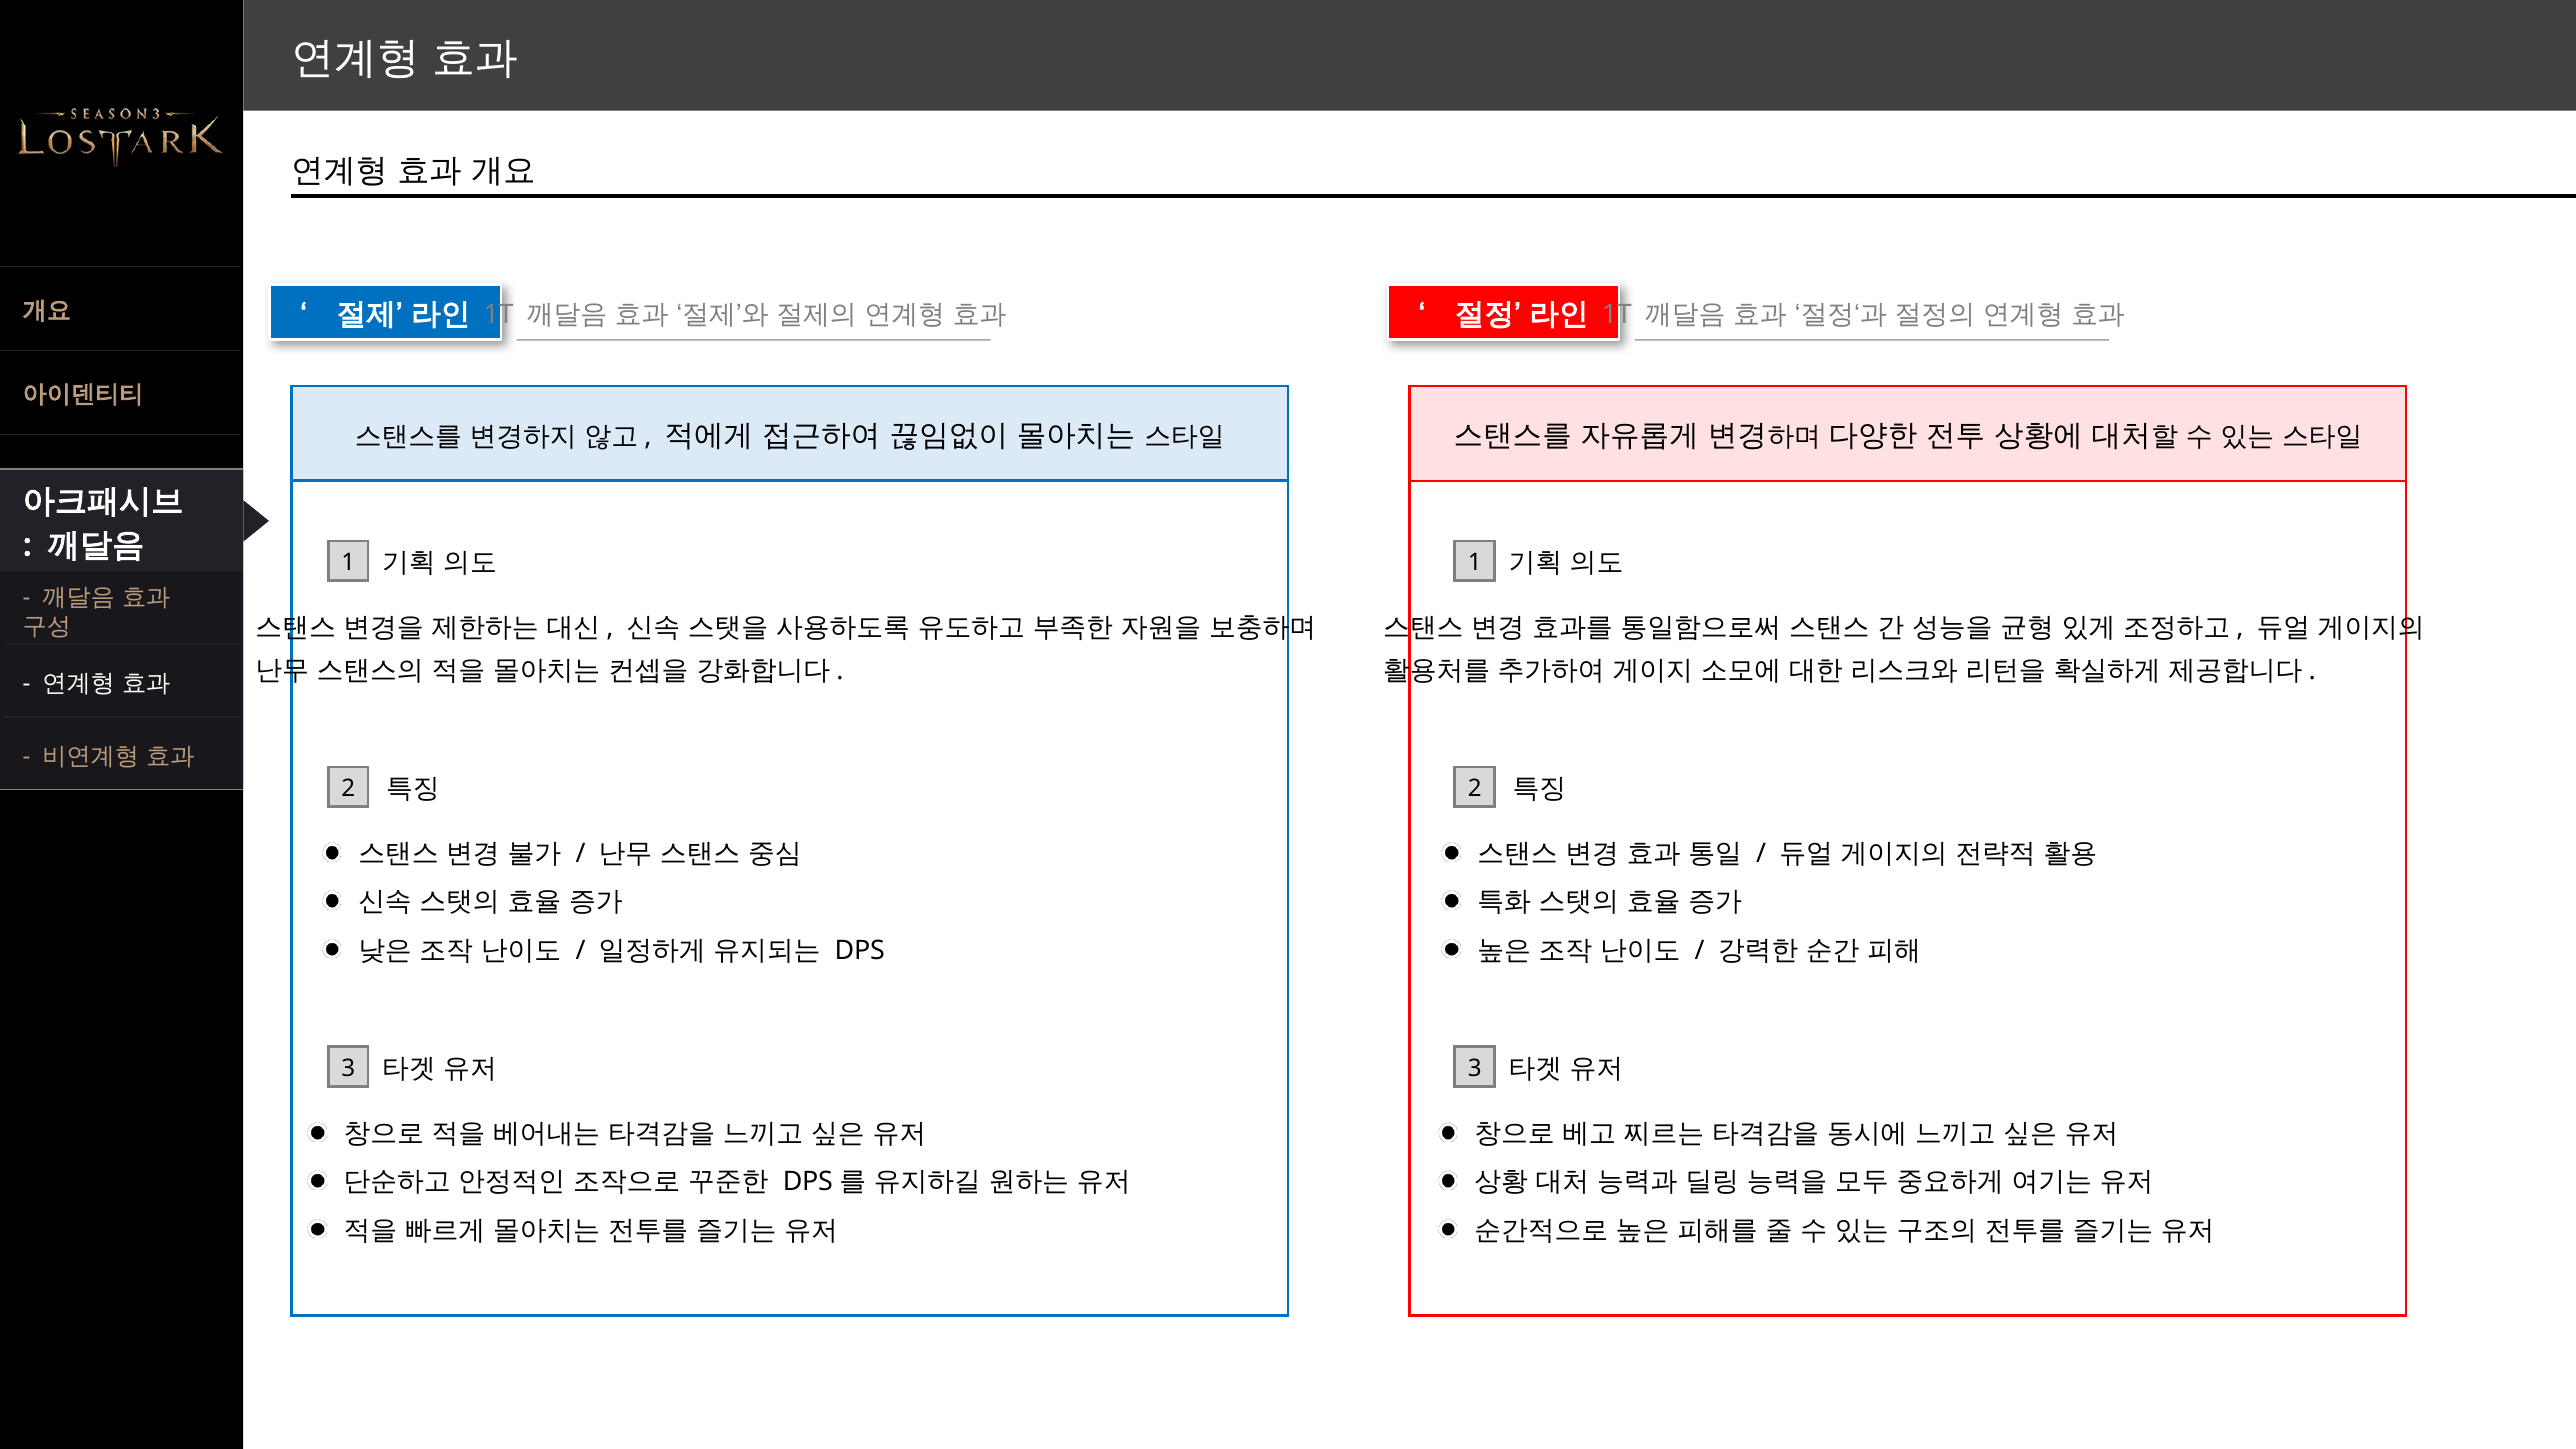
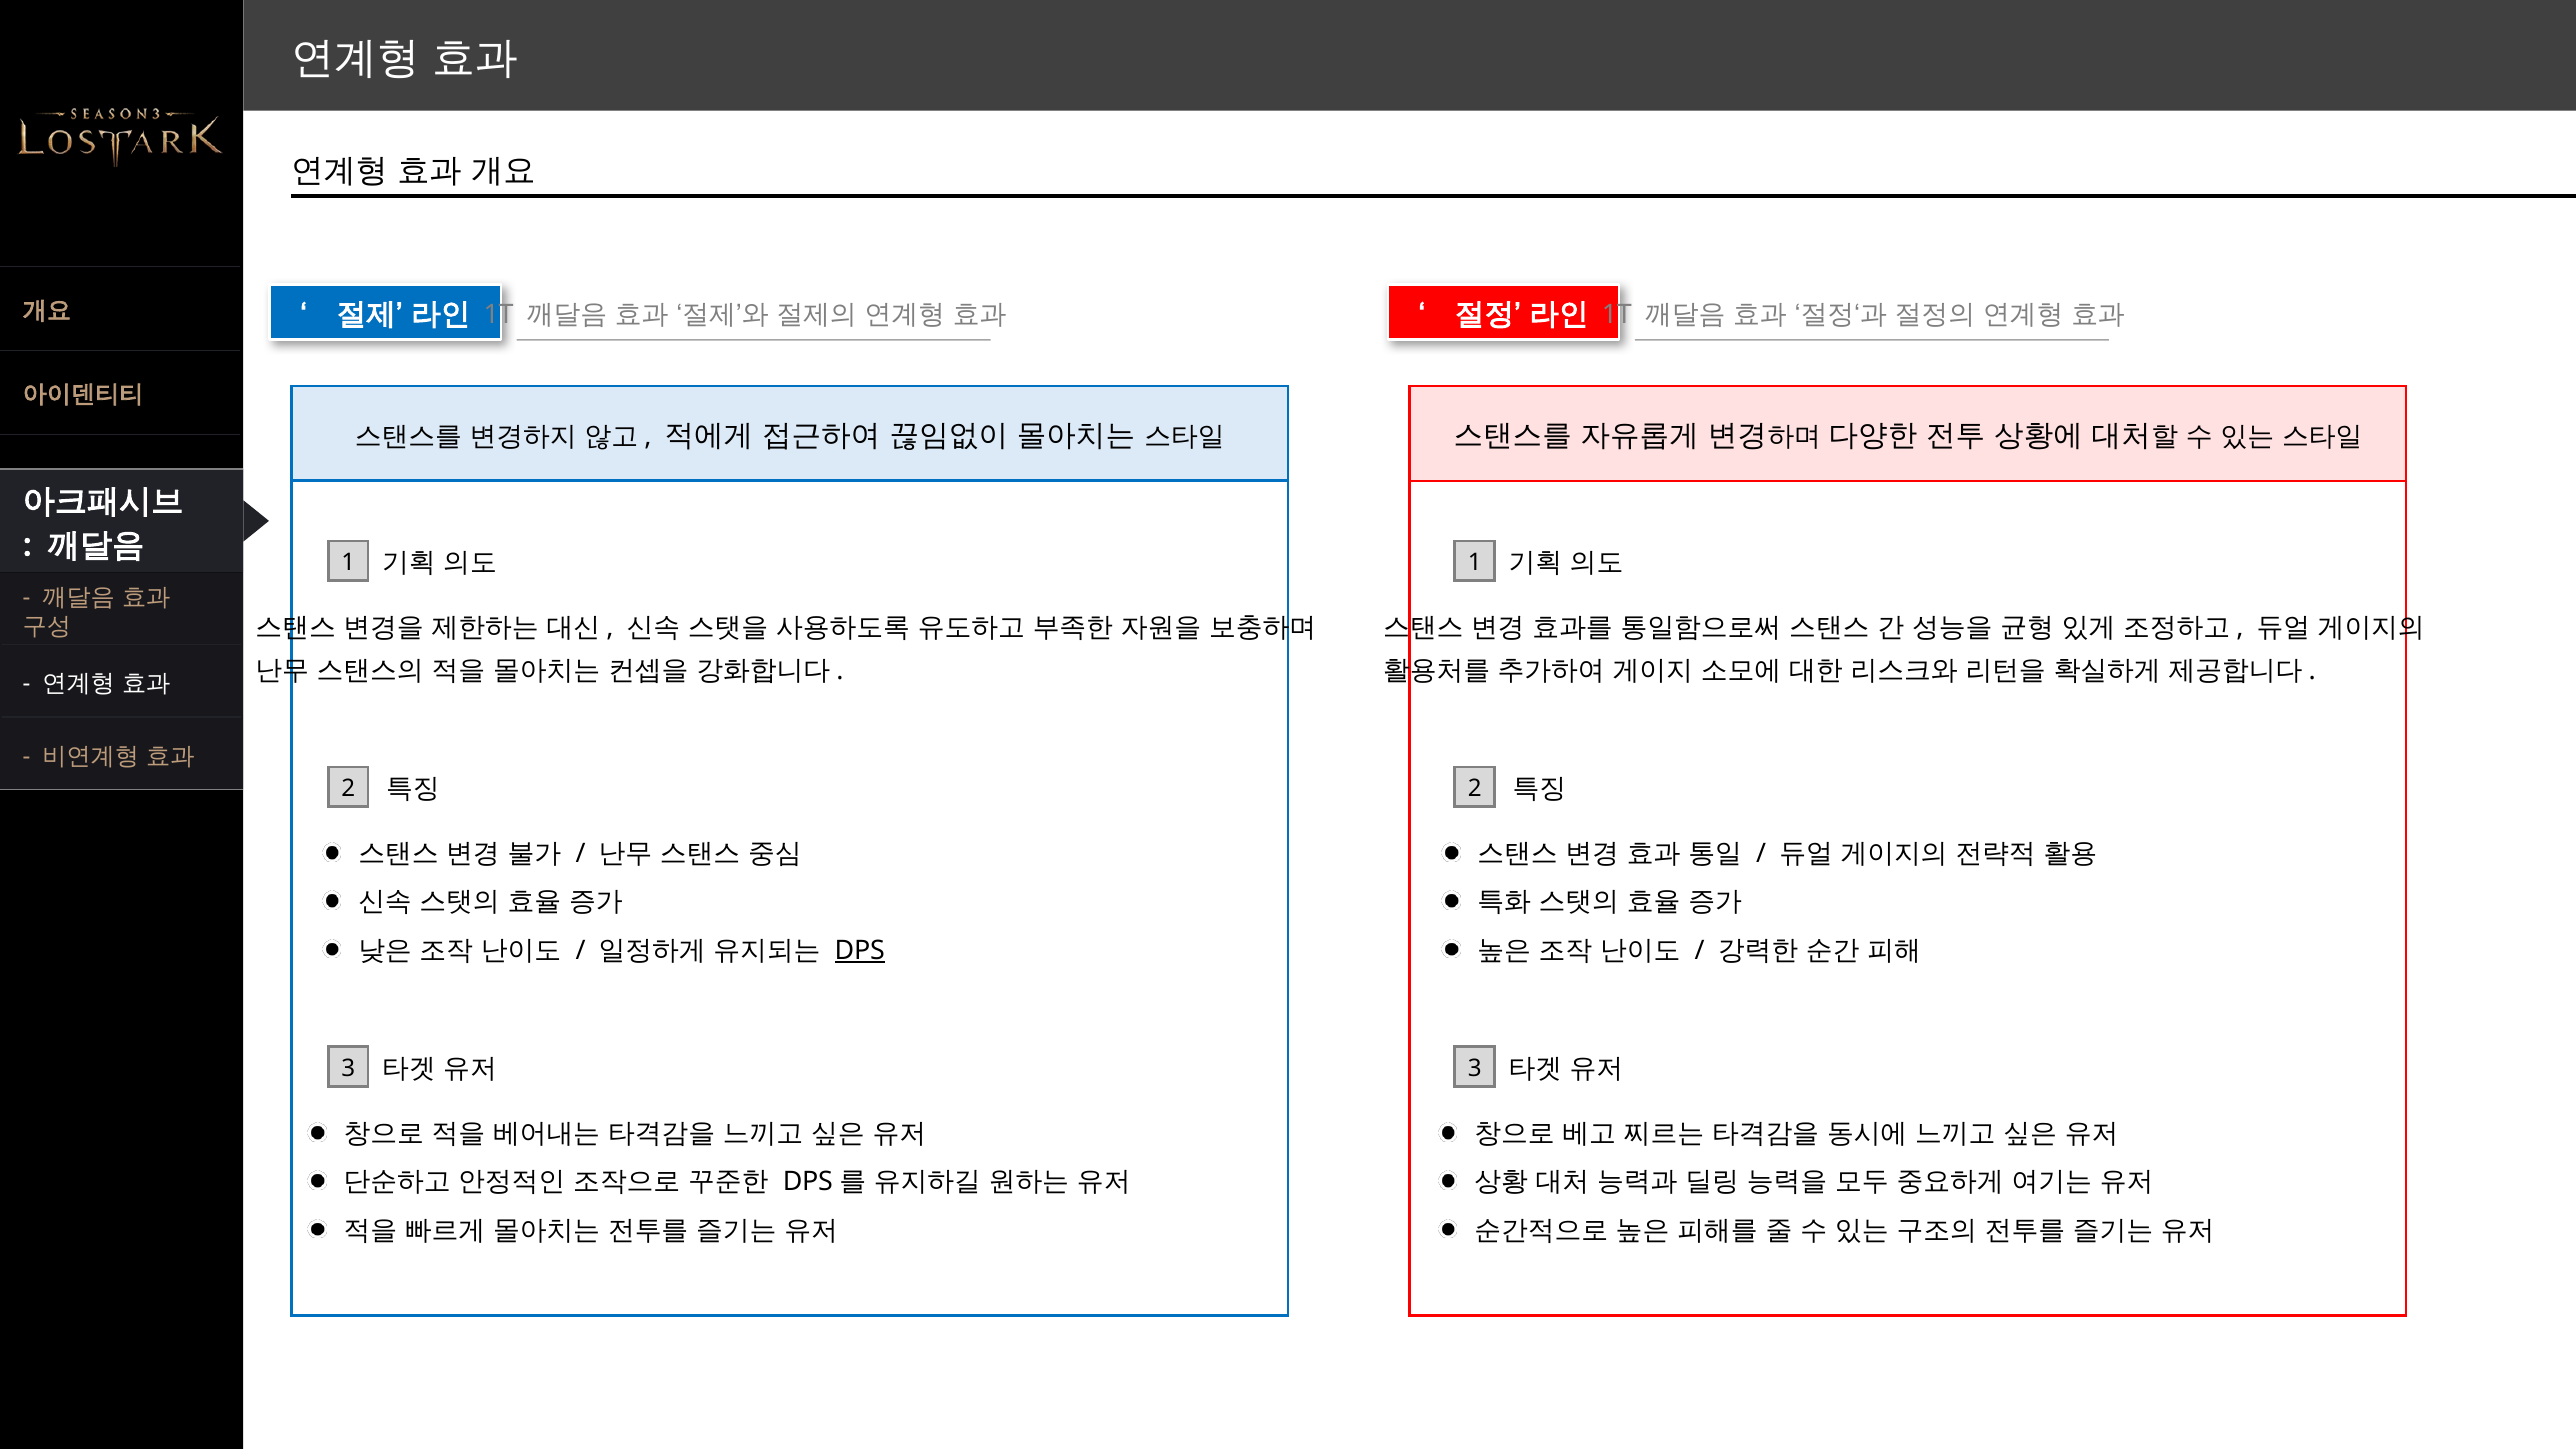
DPS underline: none -> present (860, 950)
